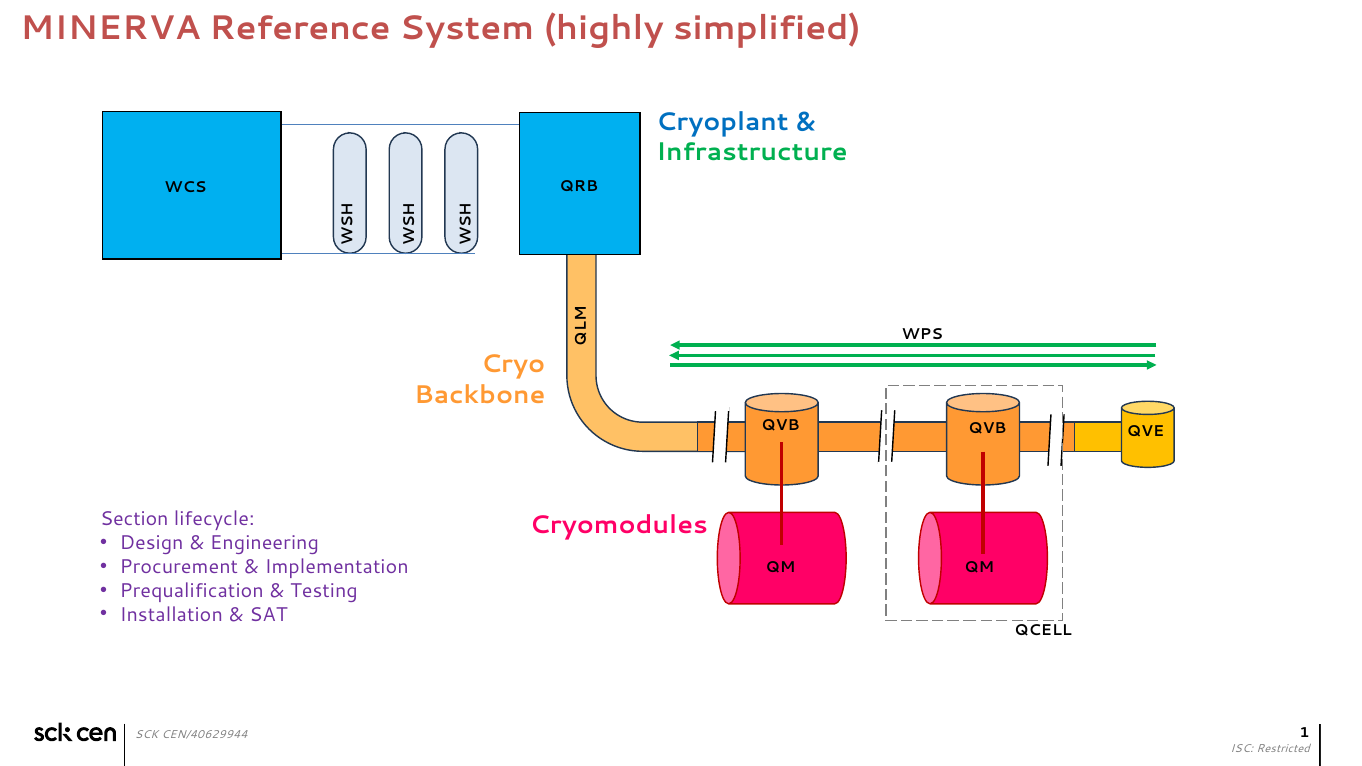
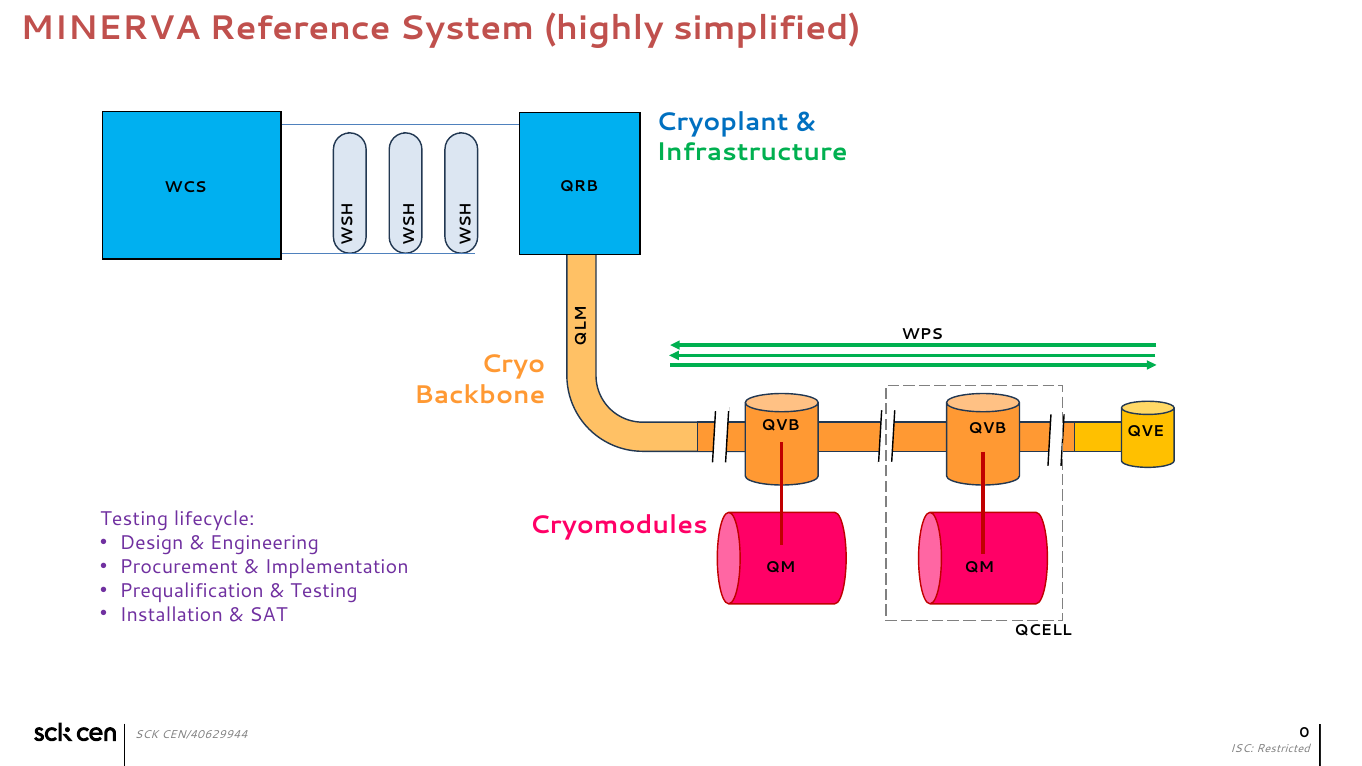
Section: Section -> Testing (134, 519)
1: 1 -> 0 (1304, 733)
